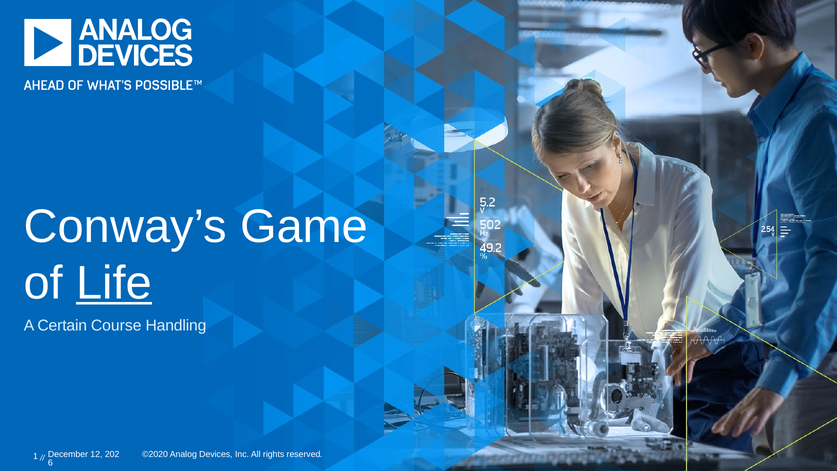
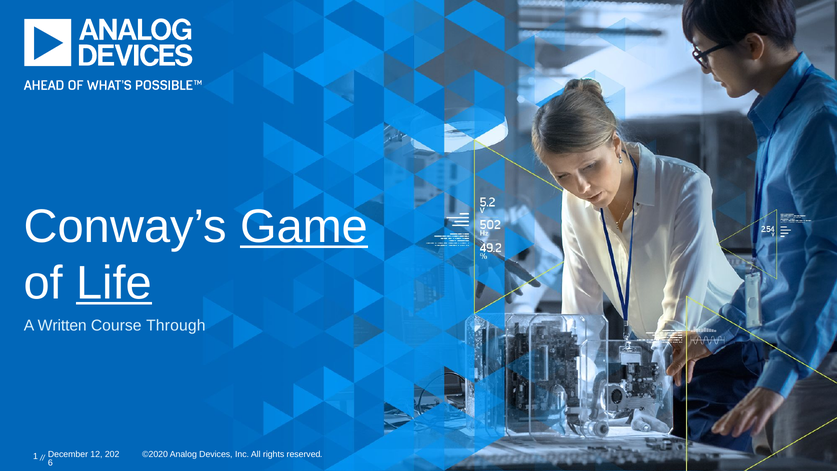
Game underline: none -> present (304, 226)
Certain: Certain -> Written (62, 325)
Handling: Handling -> Through (176, 325)
